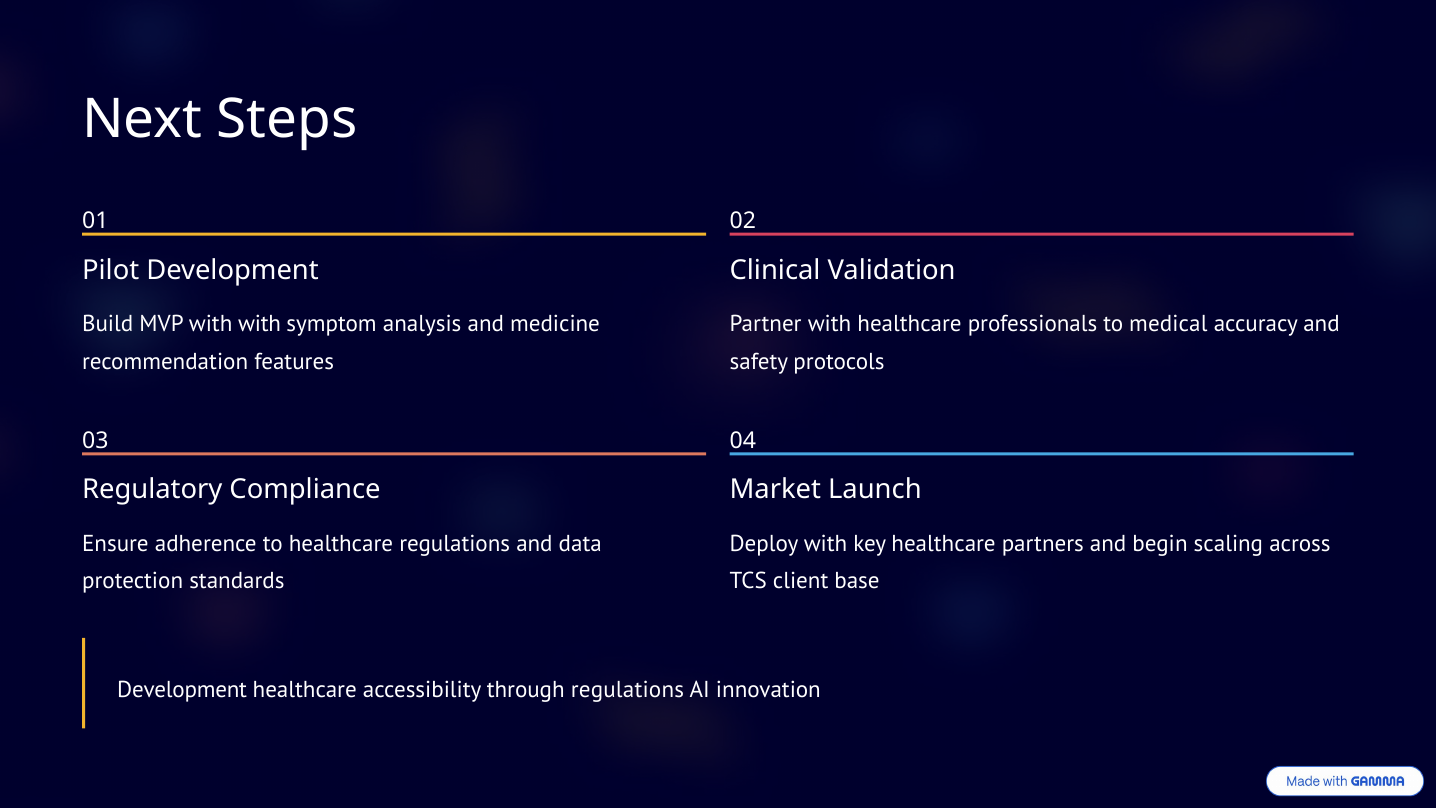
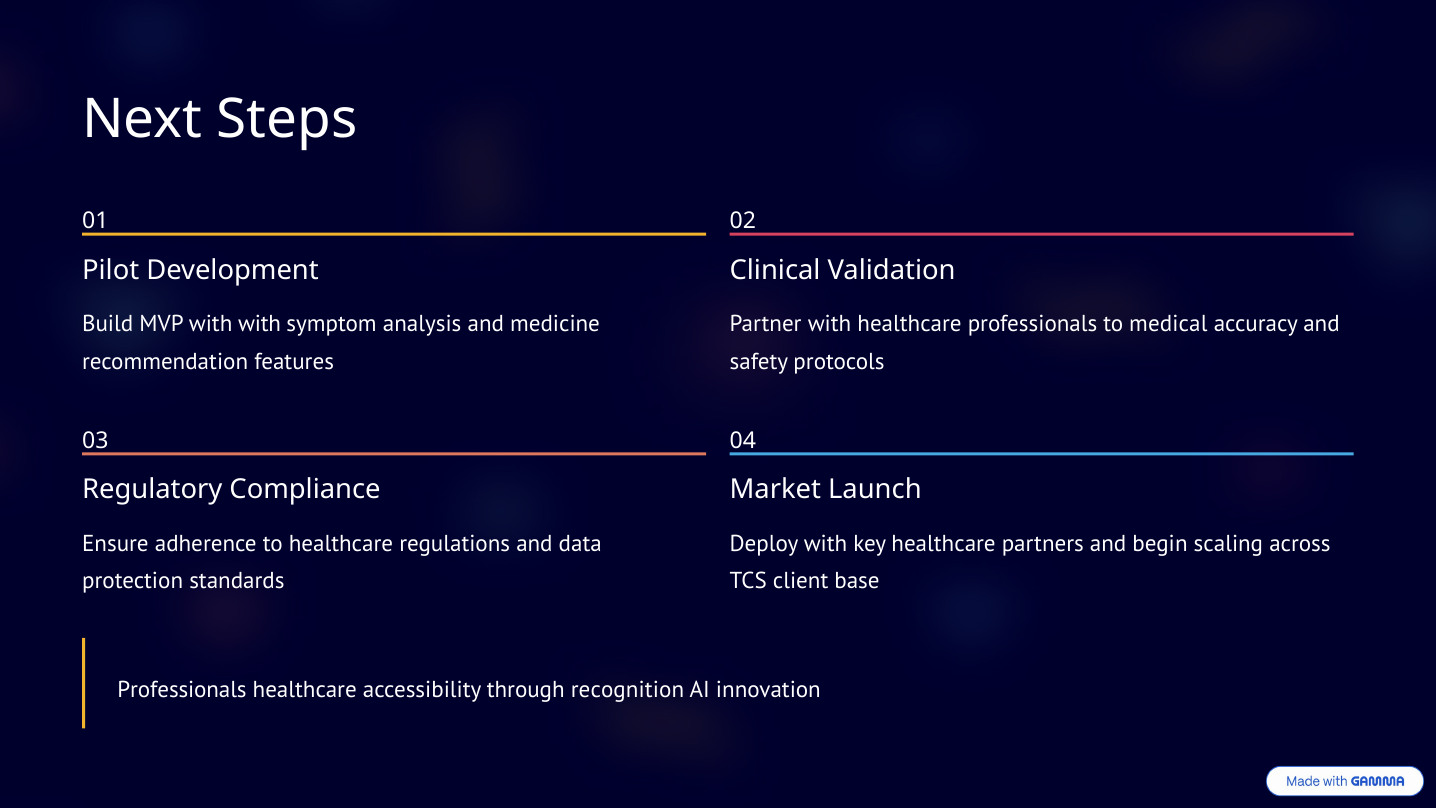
Development: Development -> Professionals (182, 689)
through regulations: regulations -> recognition (627, 689)
